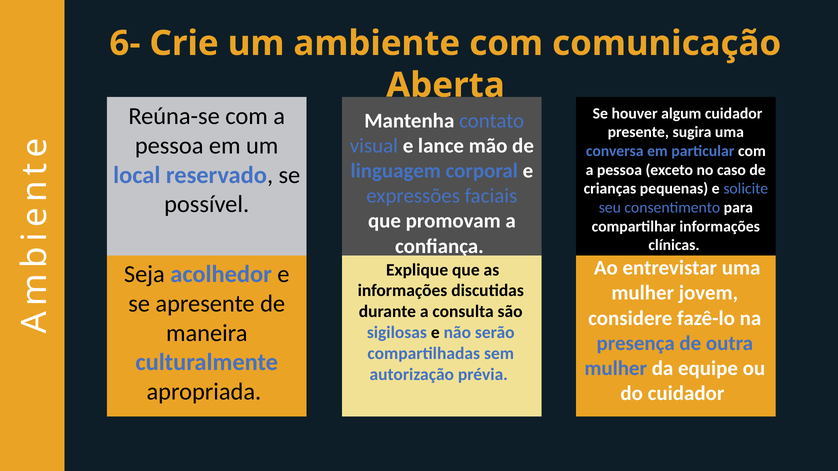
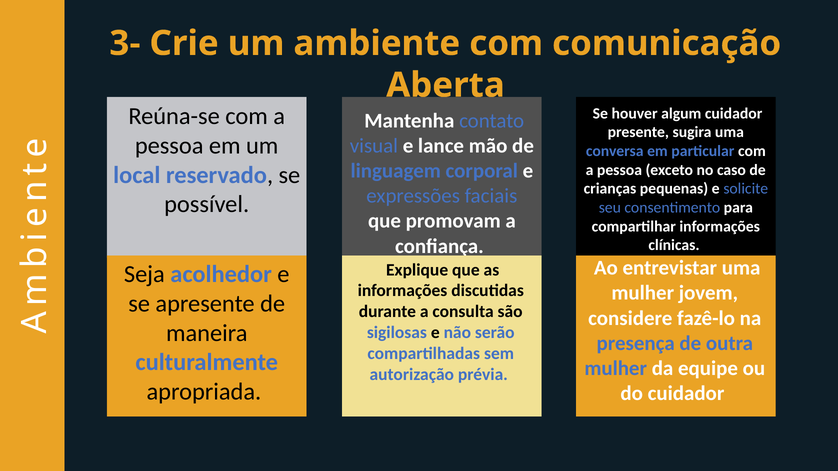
6-: 6- -> 3- (125, 43)
